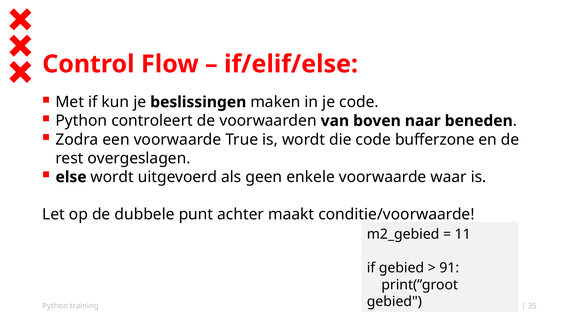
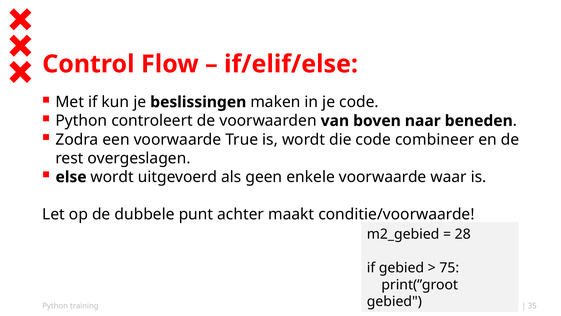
bufferzone: bufferzone -> combineer (435, 139)
11: 11 -> 28 (463, 234)
91: 91 -> 75 (449, 268)
